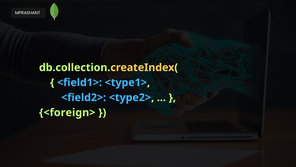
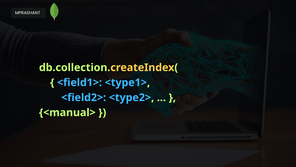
<foreign>: <foreign> -> <manual> (67, 112)
